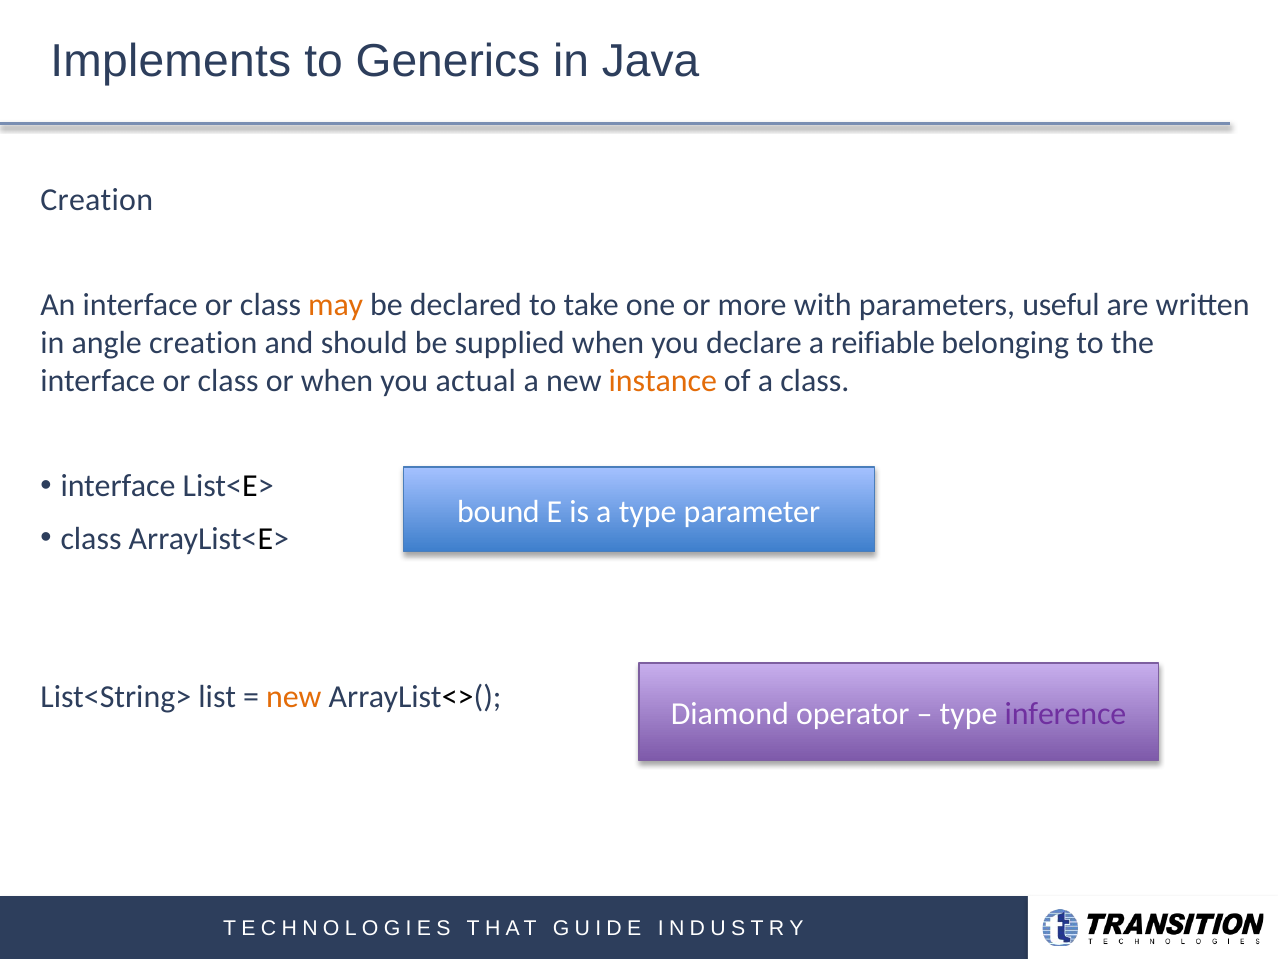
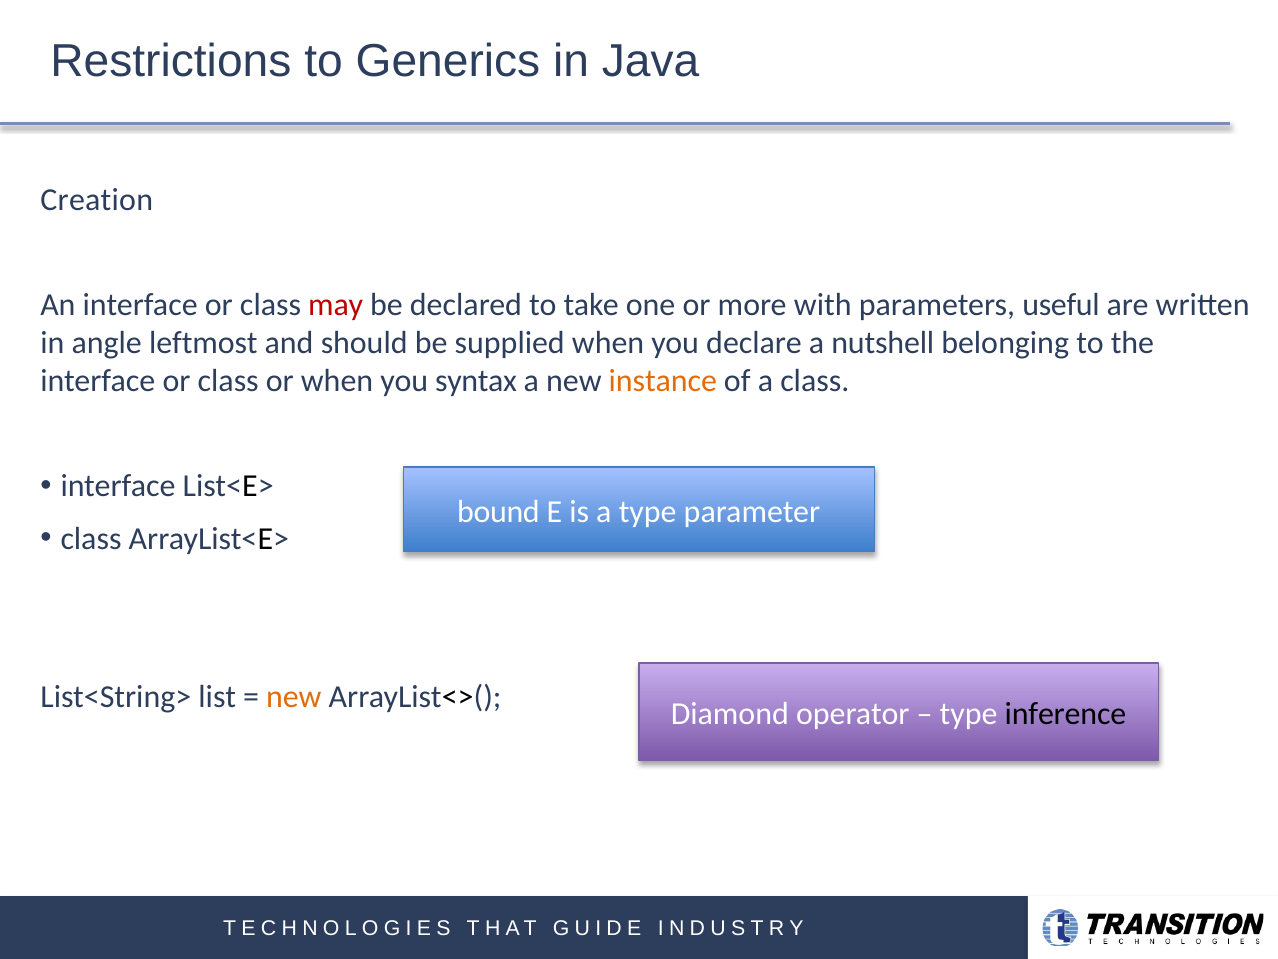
Implements: Implements -> Restrictions (171, 61)
may colour: orange -> red (336, 304)
angle creation: creation -> leftmost (203, 343)
reifiable: reifiable -> nutshell (883, 343)
actual: actual -> syntax (476, 381)
inference colour: purple -> black (1065, 713)
